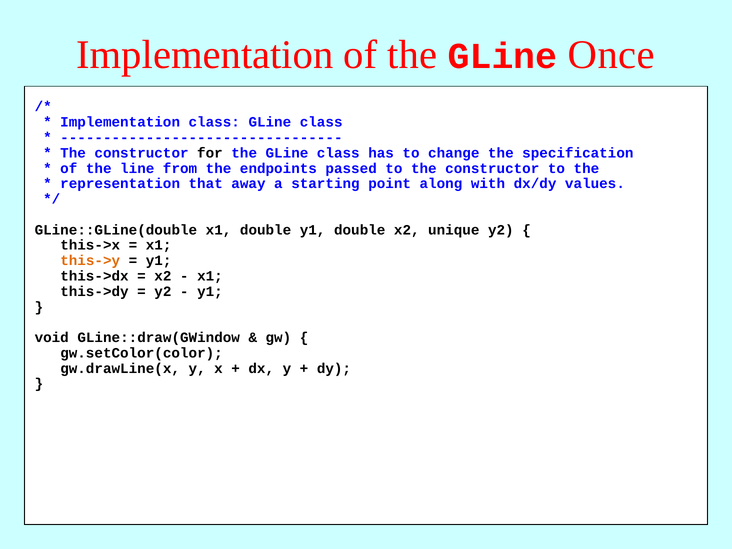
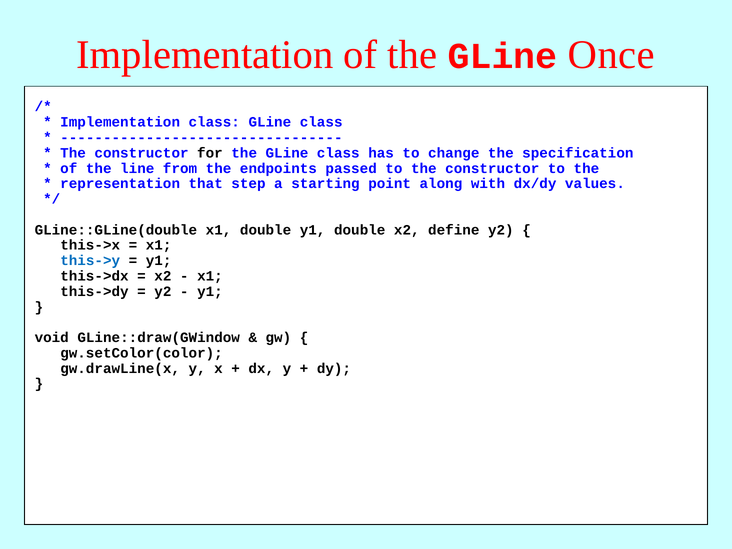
away: away -> step (248, 184)
unique: unique -> define (454, 230)
this->y colour: orange -> blue (90, 261)
